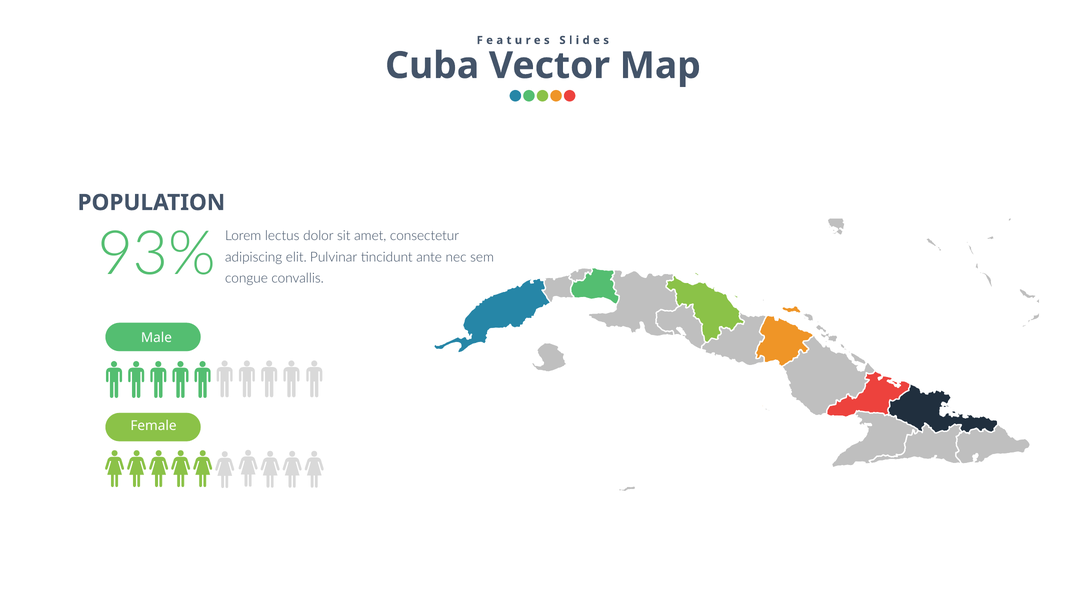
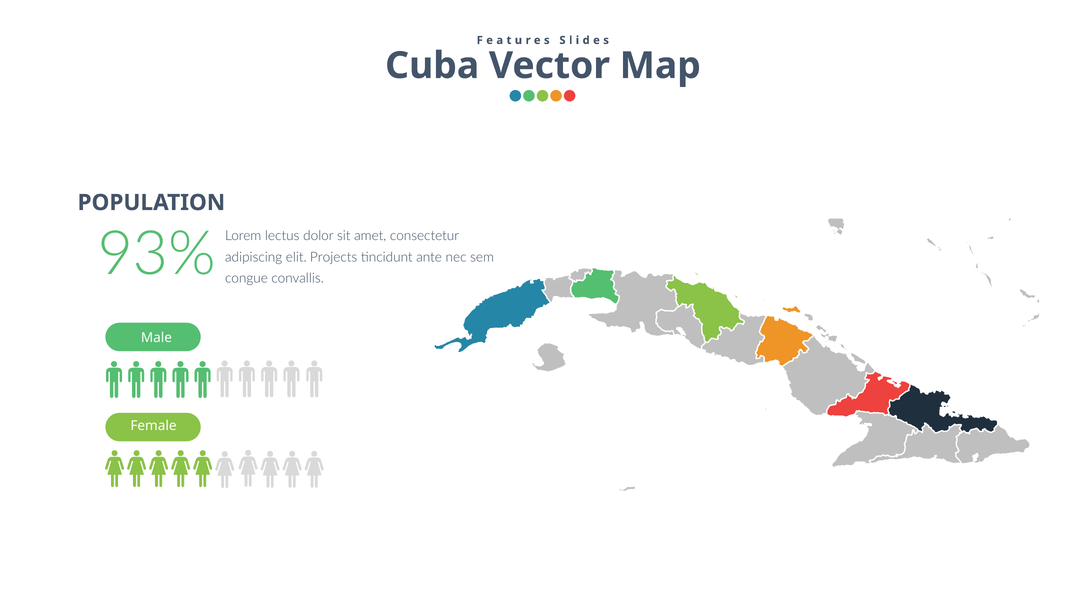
Pulvinar: Pulvinar -> Projects (334, 257)
